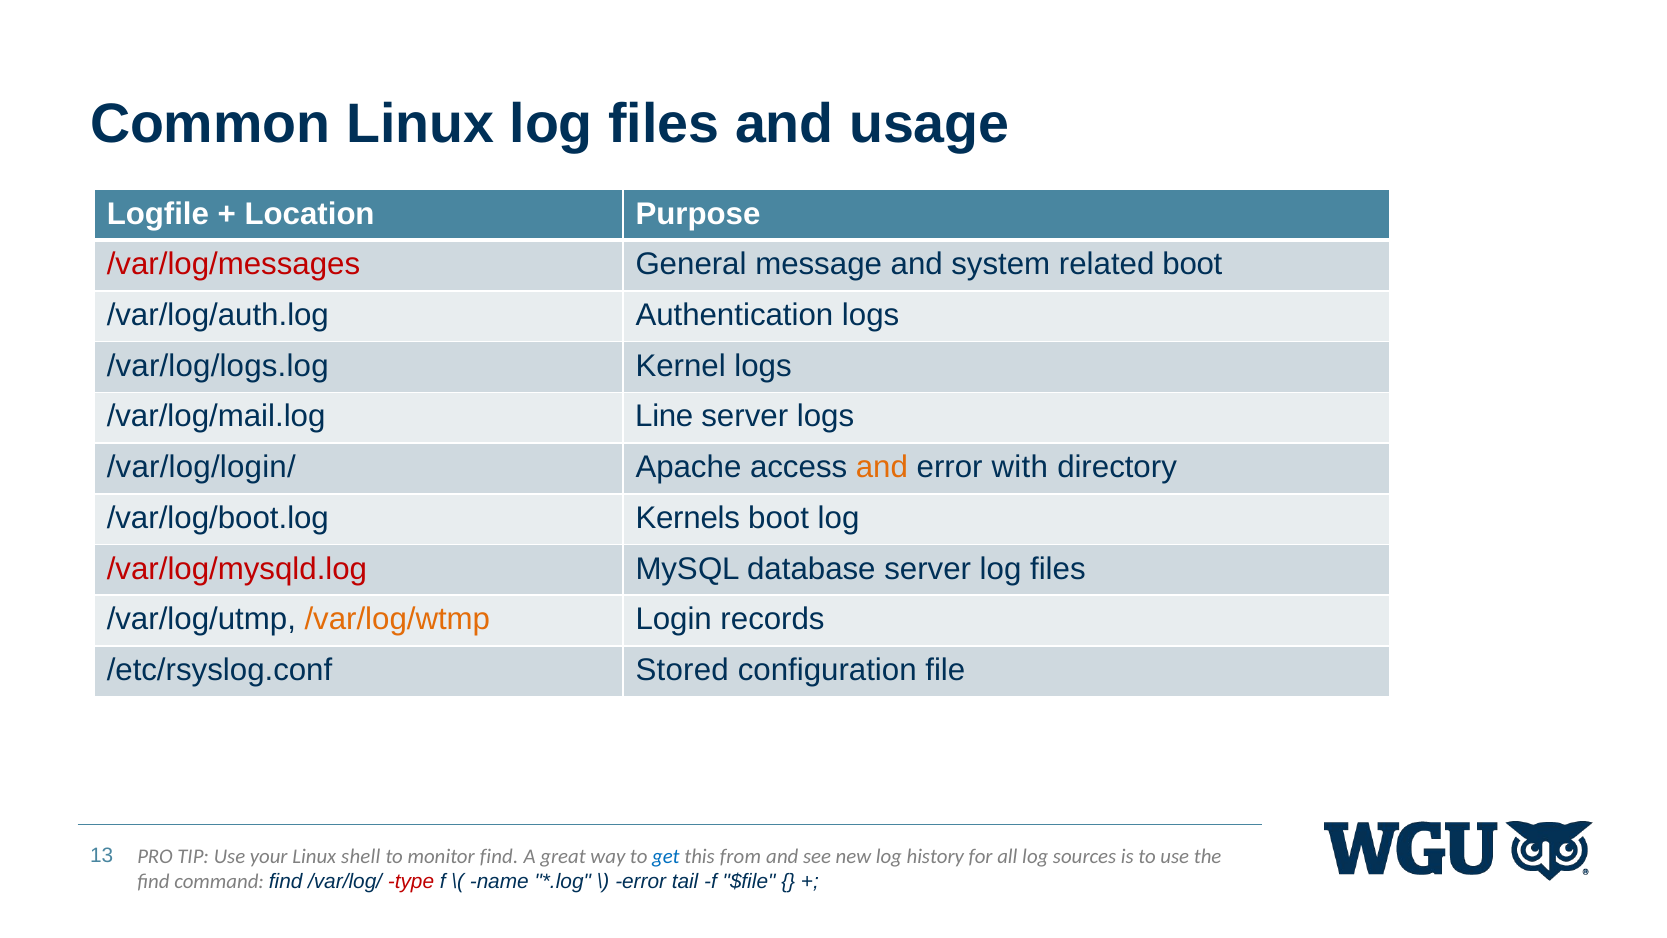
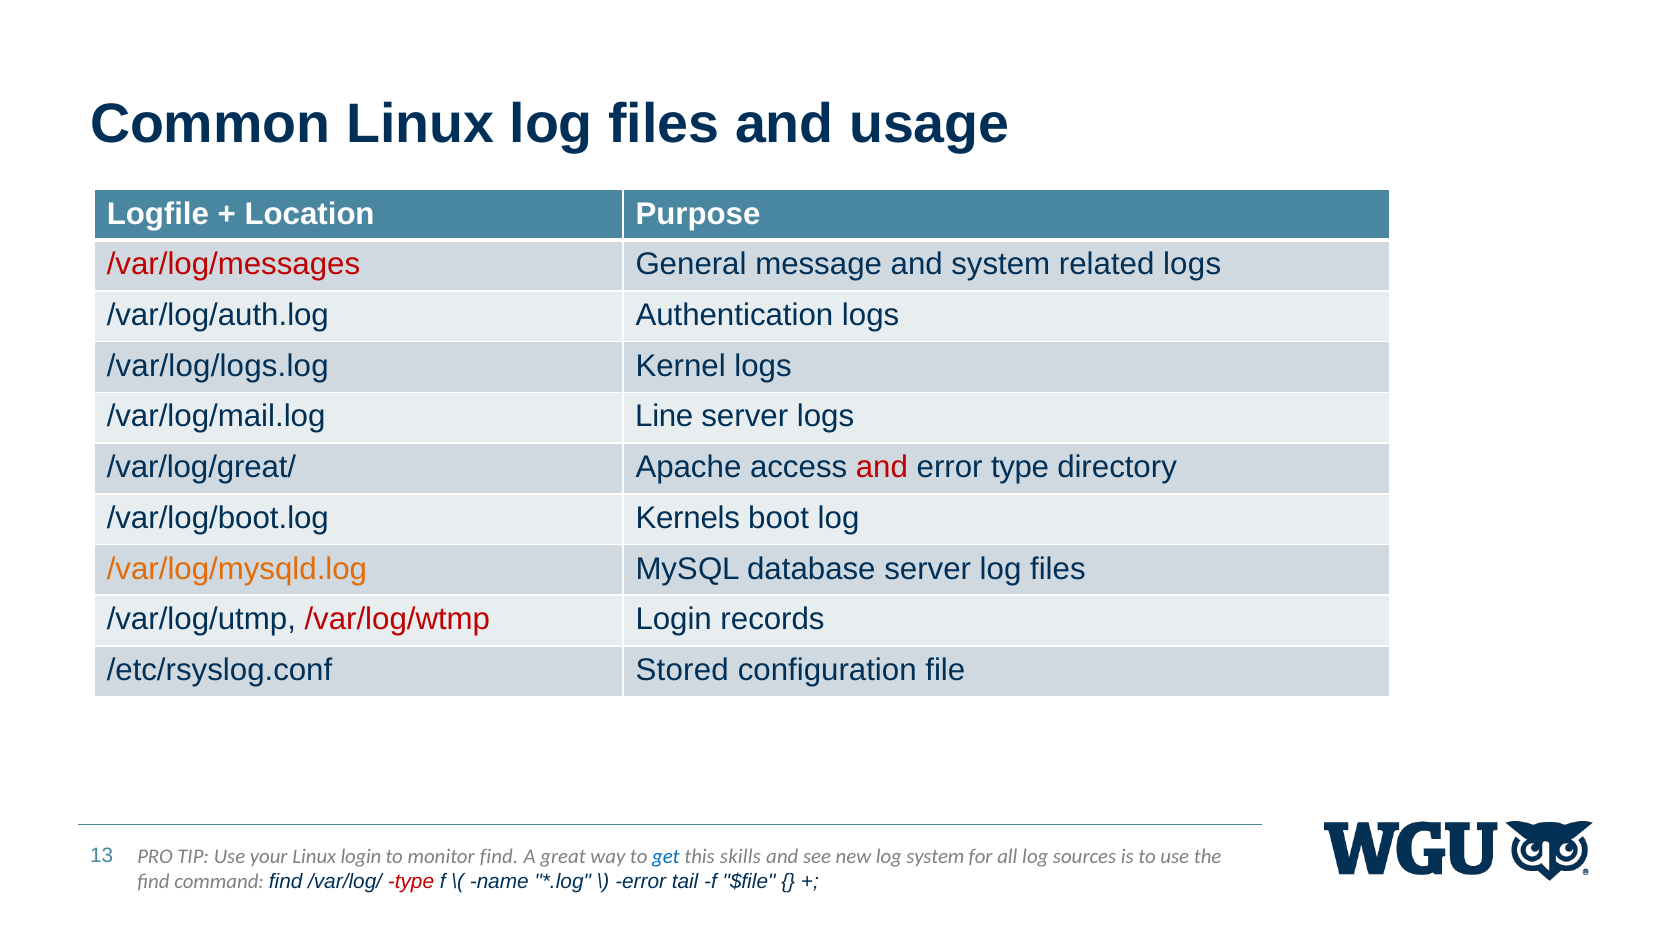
related boot: boot -> logs (1192, 264)
/var/log/login/: /var/log/login/ -> /var/log/great/ (201, 467)
and colour: orange -> red (882, 467)
error with: with -> type (1020, 467)
/var/log/mysqld.log colour: red -> orange (237, 569)
/var/log/wtmp colour: orange -> red (397, 619)
Linux shell: shell -> login (361, 856)
from: from -> skills (740, 856)
log history: history -> system (935, 856)
